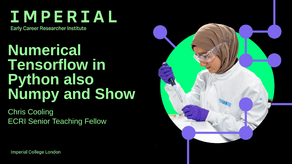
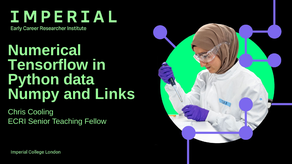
also: also -> data (79, 80)
Show: Show -> Links (115, 94)
